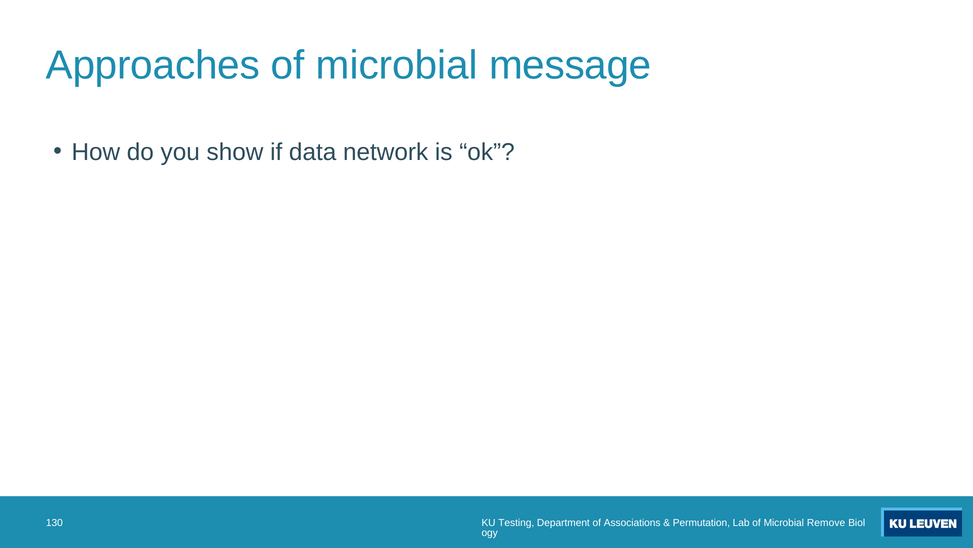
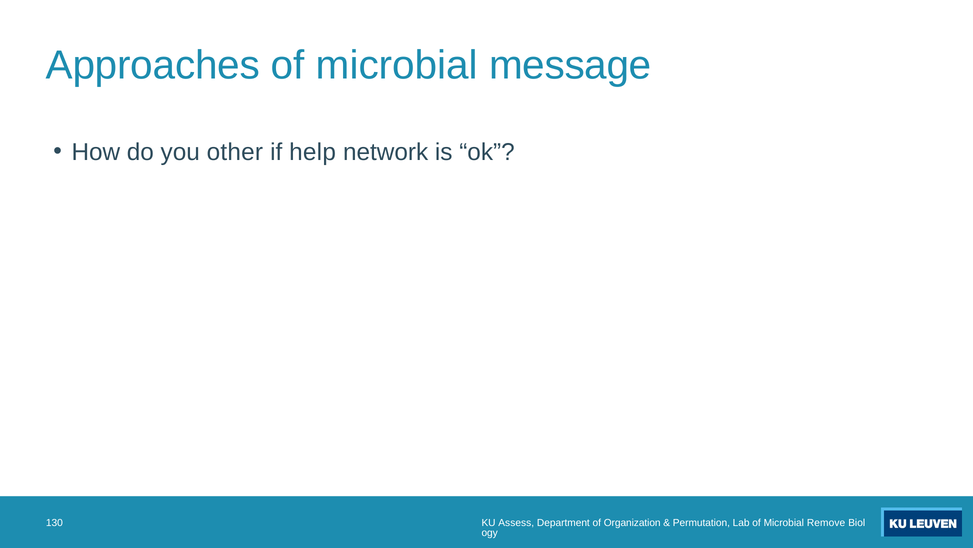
show: show -> other (235, 152)
data: data -> help (313, 152)
Testing: Testing -> Assess (516, 522)
Associations: Associations -> Organization (632, 522)
